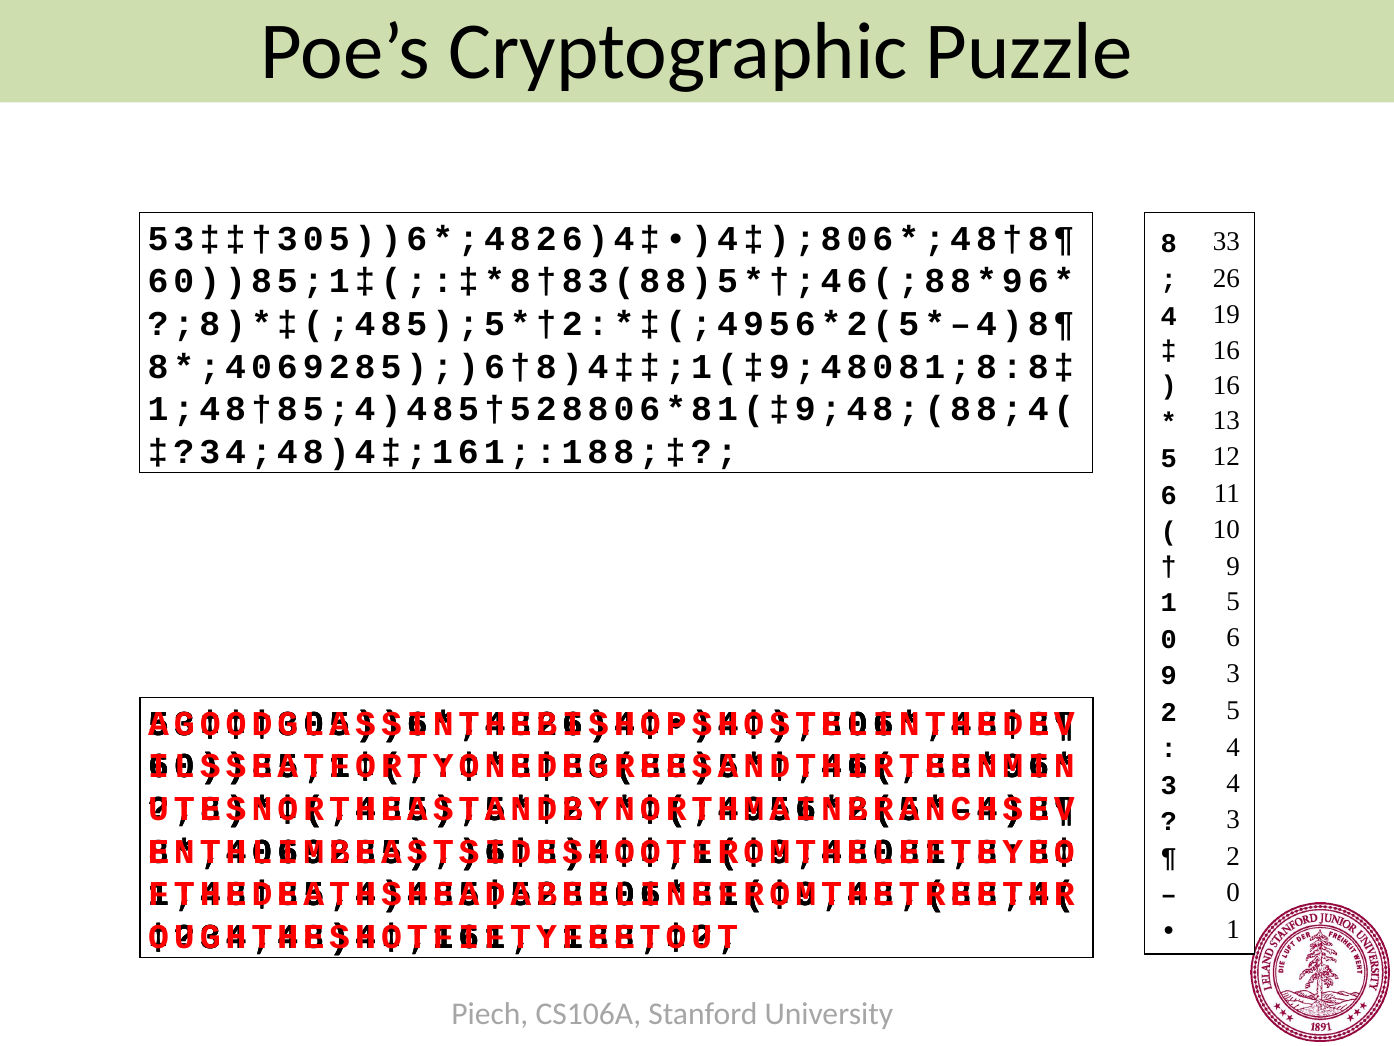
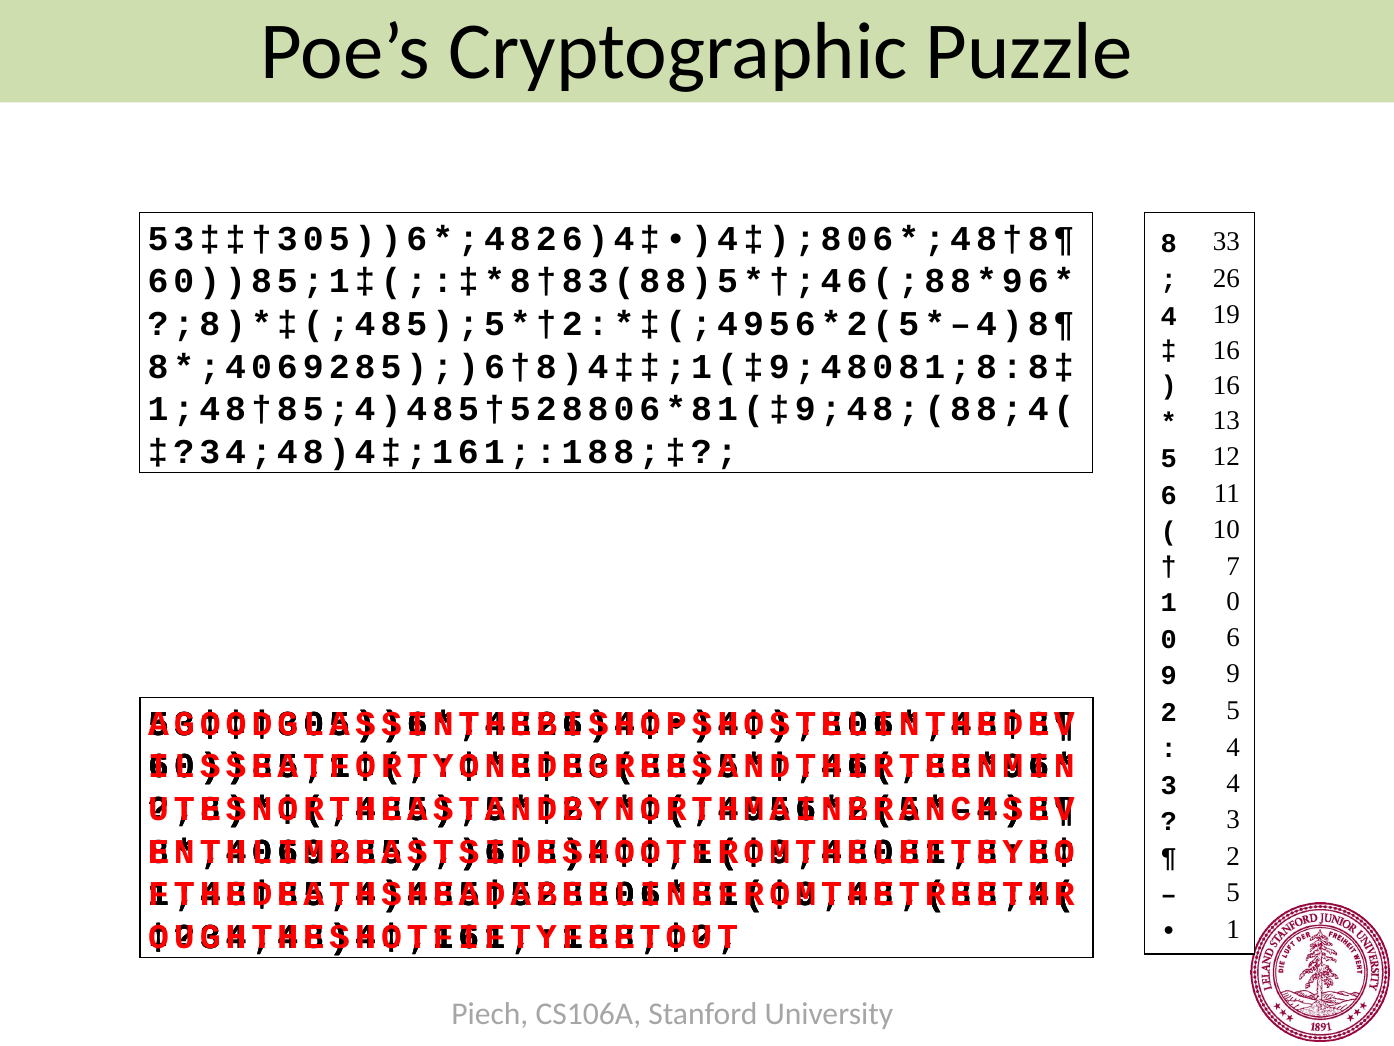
9: 9 -> 7 (1233, 566)
1 5: 5 -> 0 (1233, 601)
9 3: 3 -> 9 (1233, 674)
0: 0 -> 5 (1233, 892)
